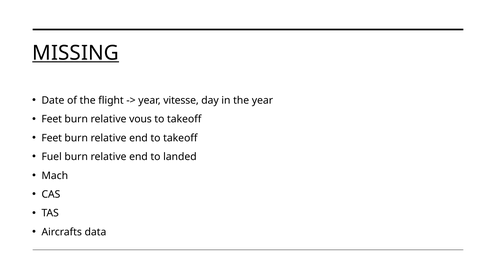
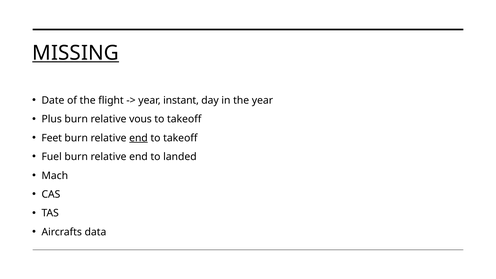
vitesse: vitesse -> instant (181, 100)
Feet: Feet -> Plus (52, 119)
end underline: none -> present (138, 138)
